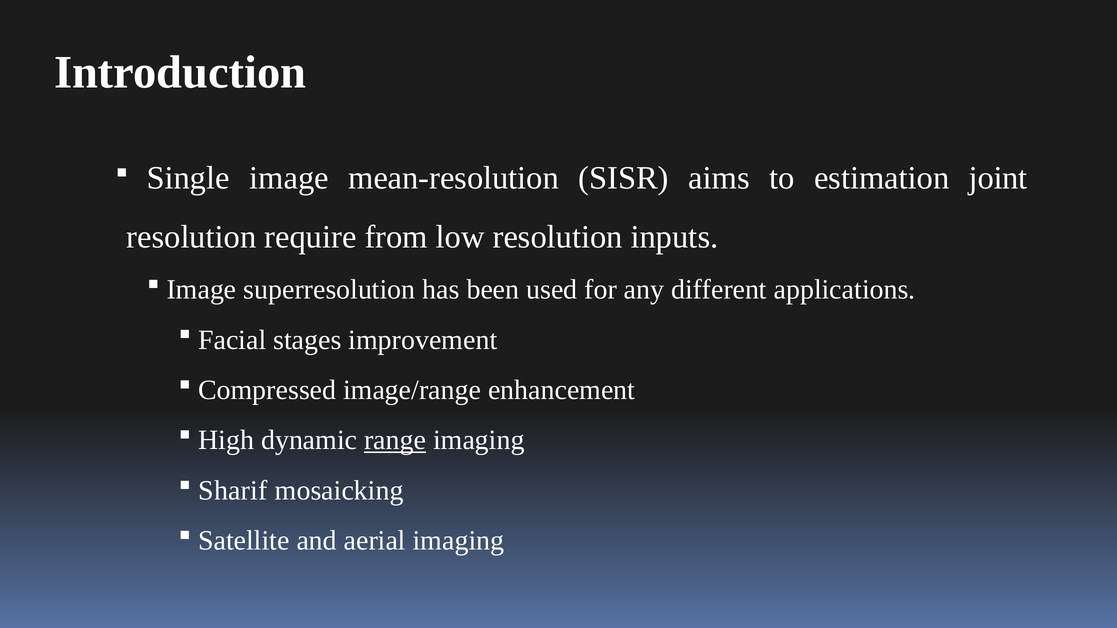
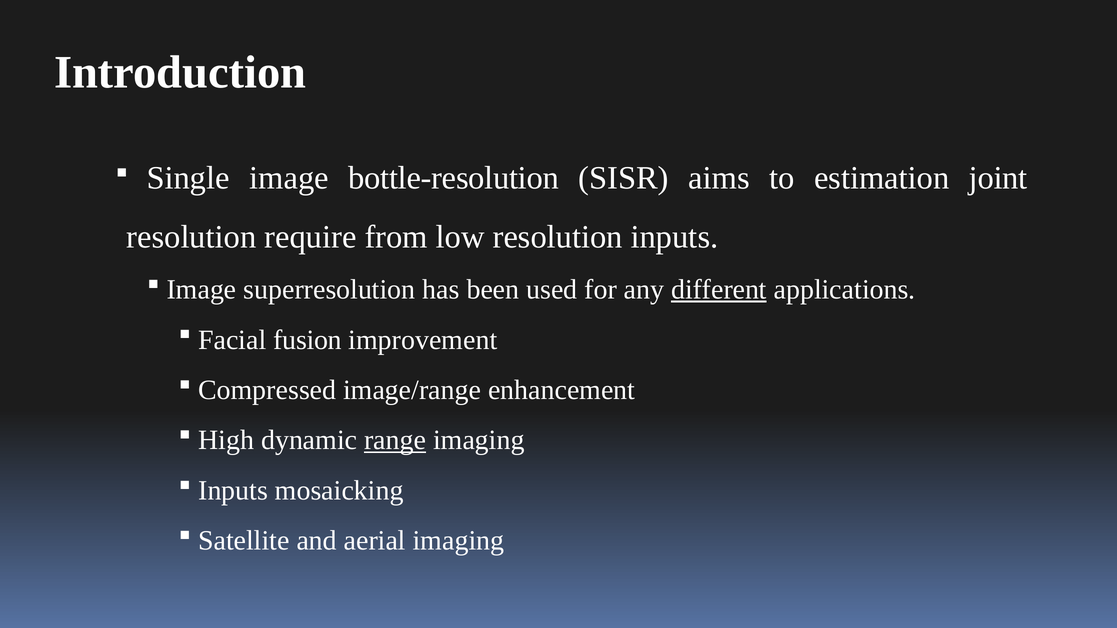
mean-resolution: mean-resolution -> bottle-resolution (454, 178)
different underline: none -> present (719, 290)
stages: stages -> fusion (308, 340)
Sharif: Sharif -> Inputs (233, 491)
